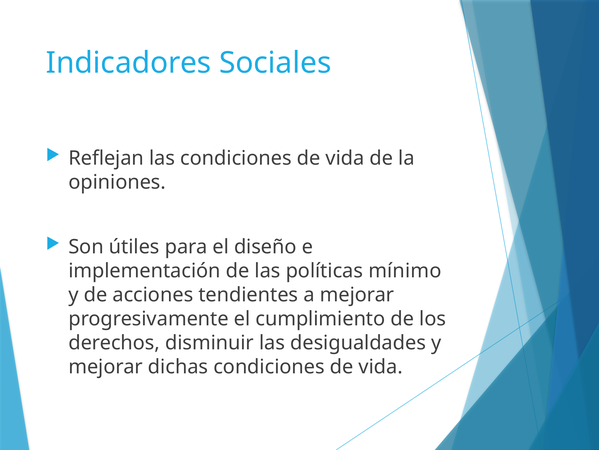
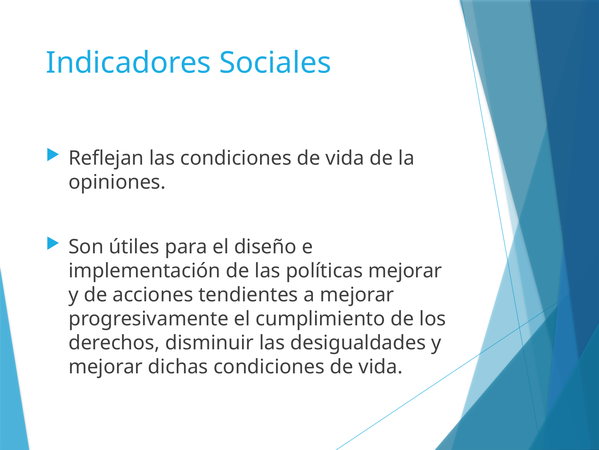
políticas mínimo: mínimo -> mejorar (405, 270)
